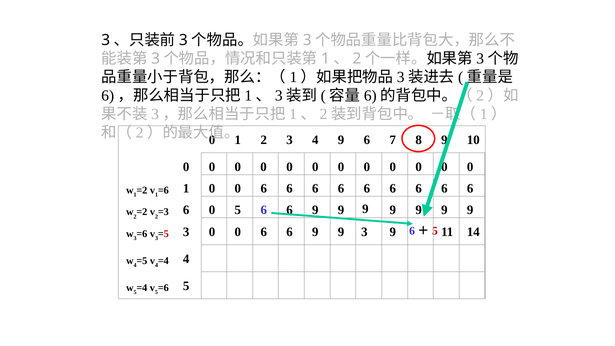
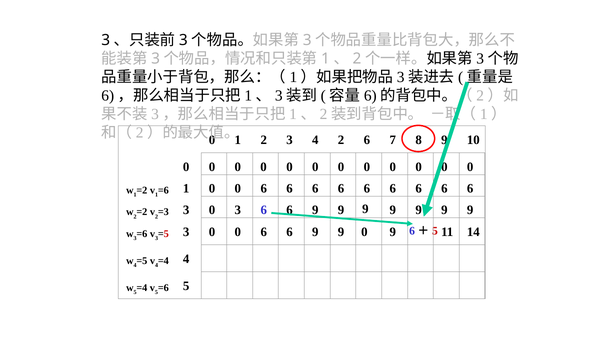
4 9: 9 -> 2 (341, 140)
6: 6 -> 3 (186, 210)
5: 5 -> 3 (238, 210)
9 3: 3 -> 0 (364, 232)
